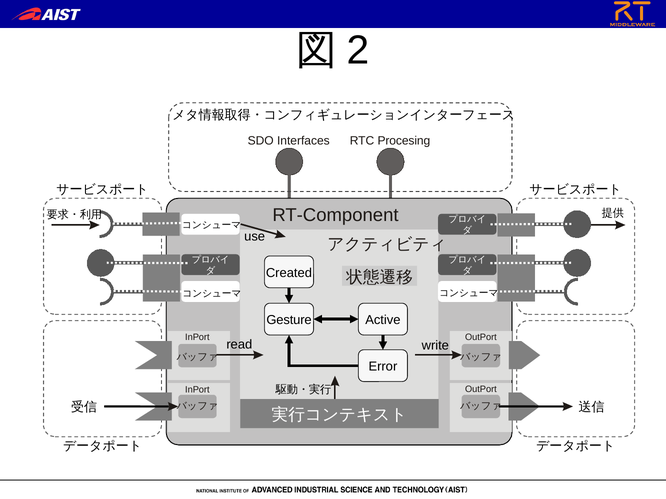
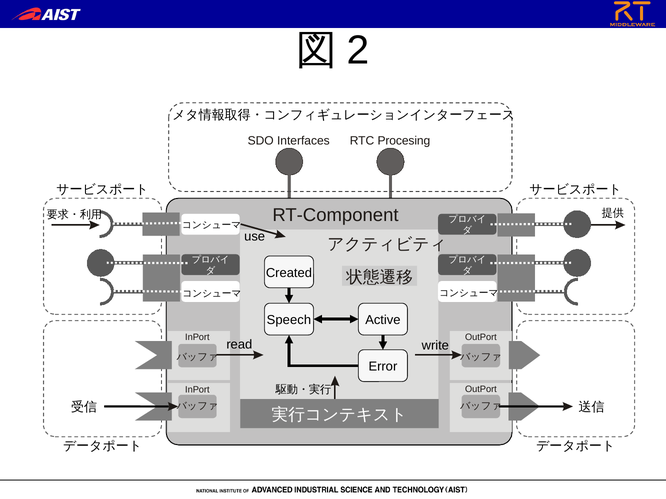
Gesture: Gesture -> Speech (289, 320)
